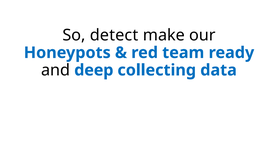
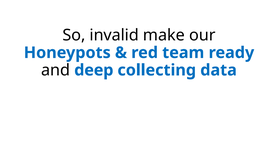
detect: detect -> invalid (114, 35)
